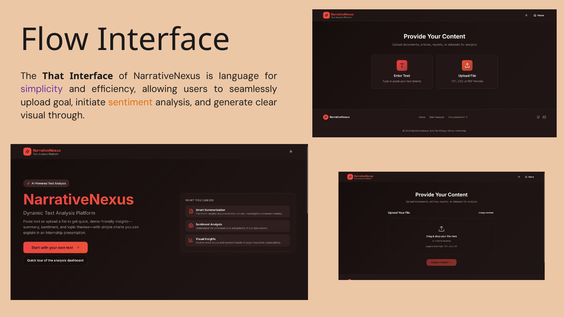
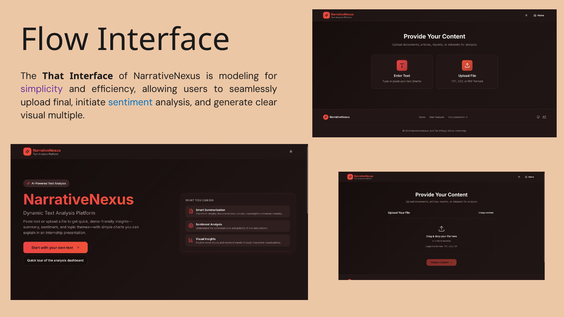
language: language -> modeling (239, 76)
goal: goal -> final (63, 102)
sentiment colour: orange -> blue (131, 102)
through: through -> multiple (66, 116)
